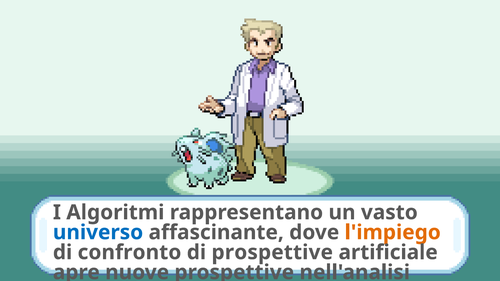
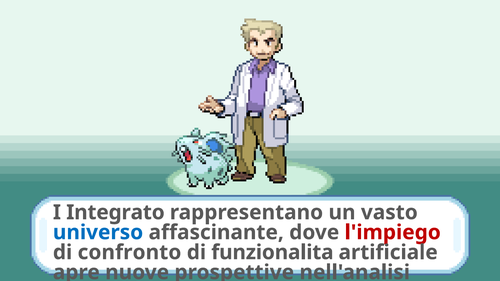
Algoritmi: Algoritmi -> Integrato (115, 213)
l'impiego colour: orange -> red (393, 233)
di prospettive: prospettive -> funzionalita (272, 253)
